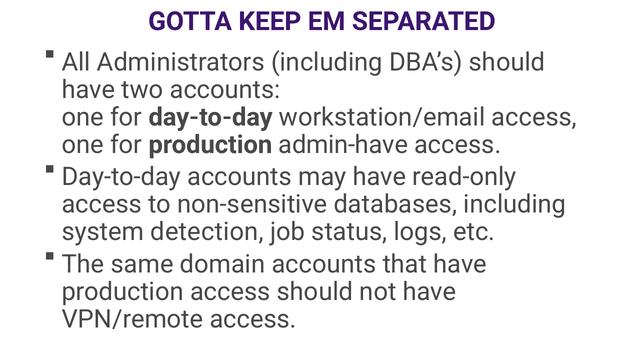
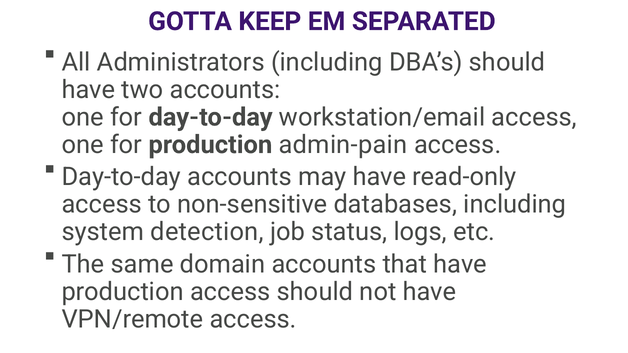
admin-have: admin-have -> admin-pain (343, 145)
